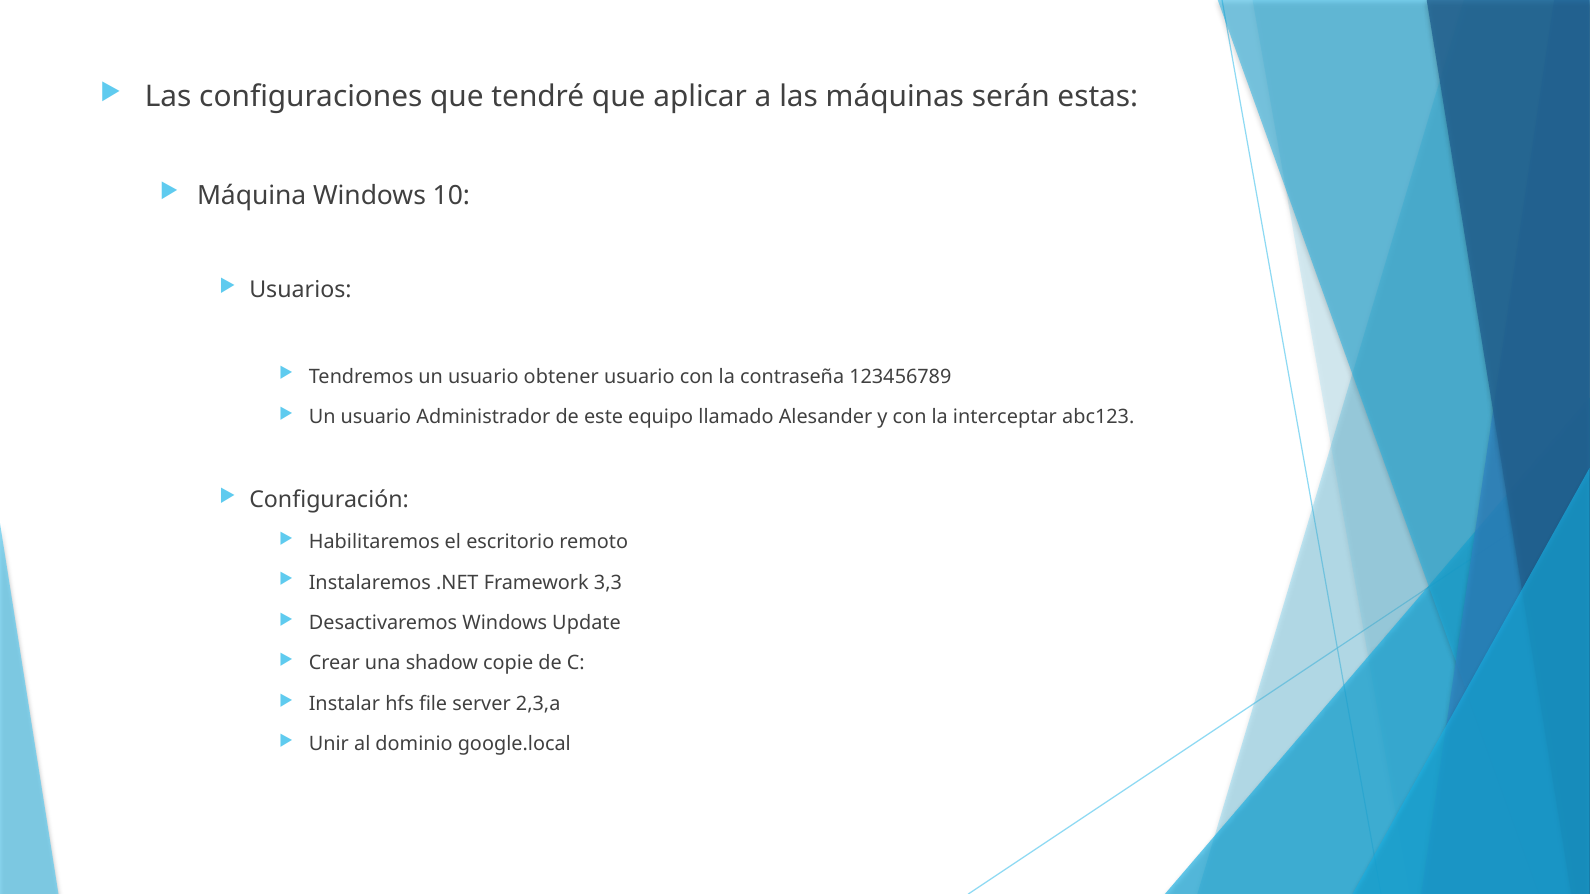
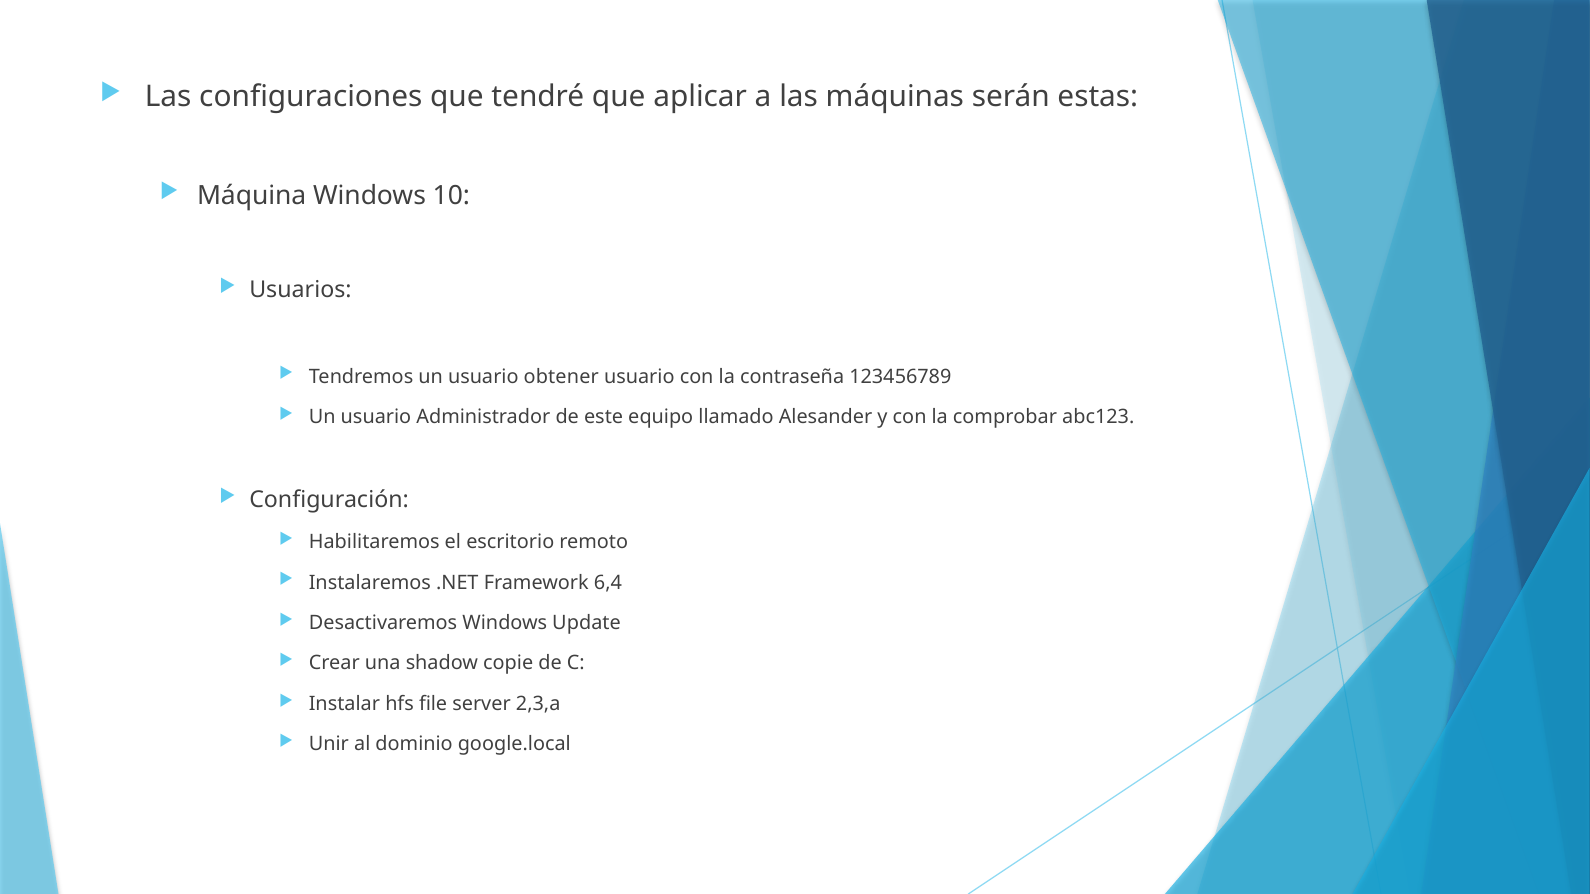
interceptar: interceptar -> comprobar (1005, 417)
3,3: 3,3 -> 6,4 (608, 583)
